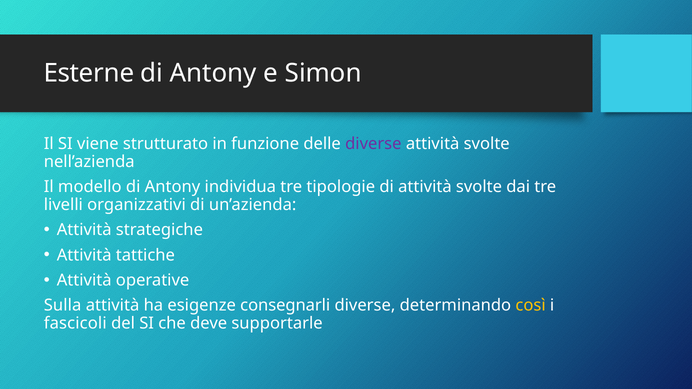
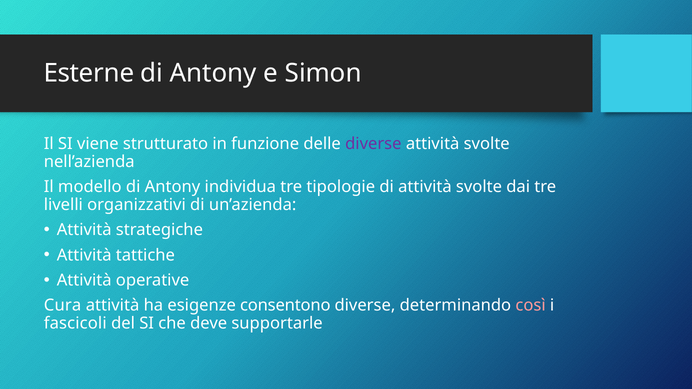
Sulla: Sulla -> Cura (63, 305)
consegnarli: consegnarli -> consentono (285, 305)
così colour: yellow -> pink (531, 305)
